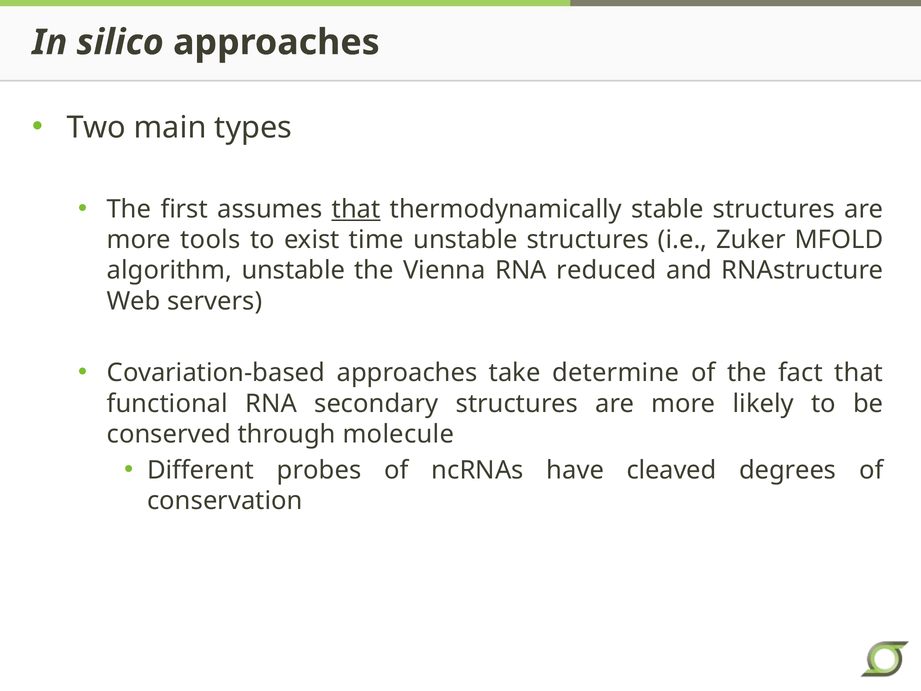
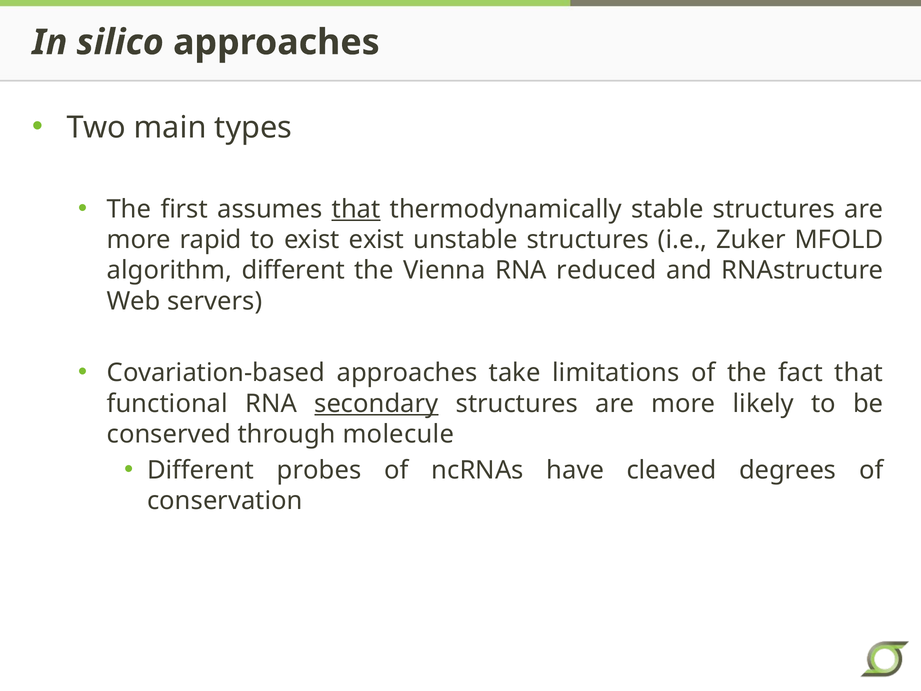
tools: tools -> rapid (211, 240)
exist time: time -> exist (377, 240)
algorithm unstable: unstable -> different (293, 270)
determine: determine -> limitations (616, 373)
secondary underline: none -> present (376, 403)
